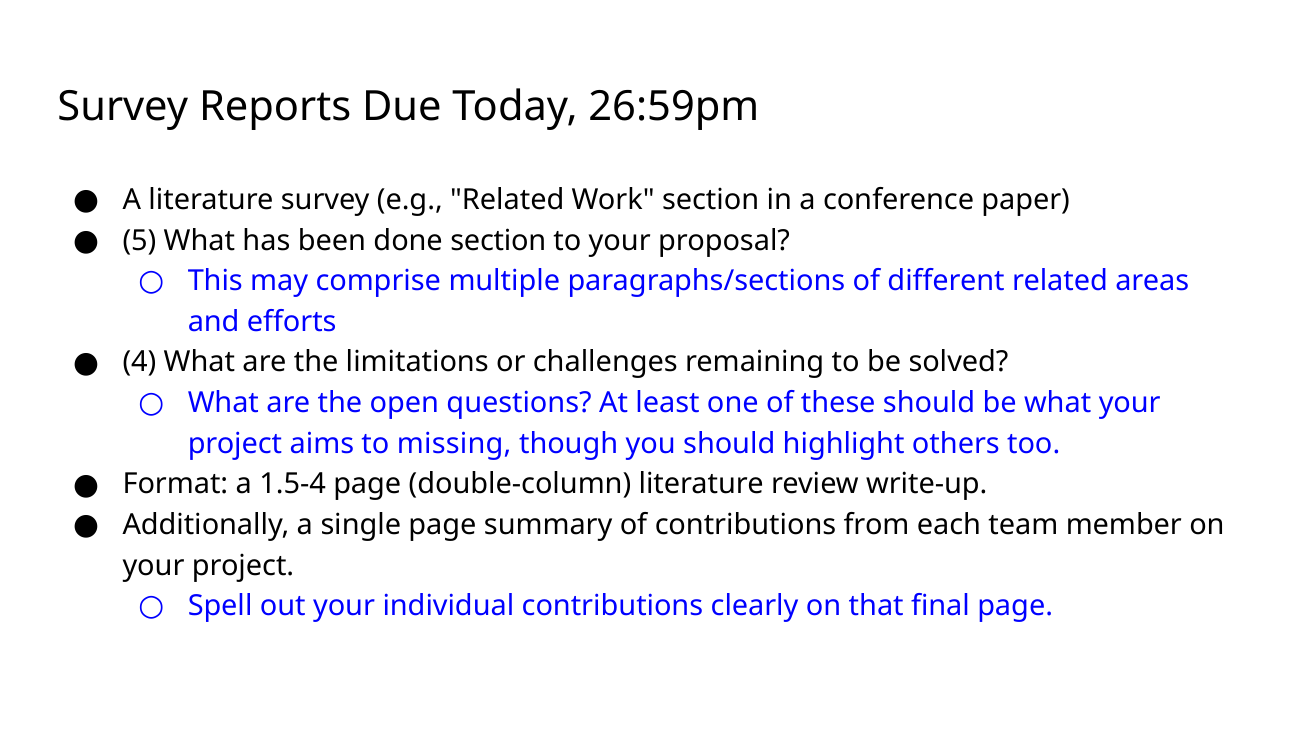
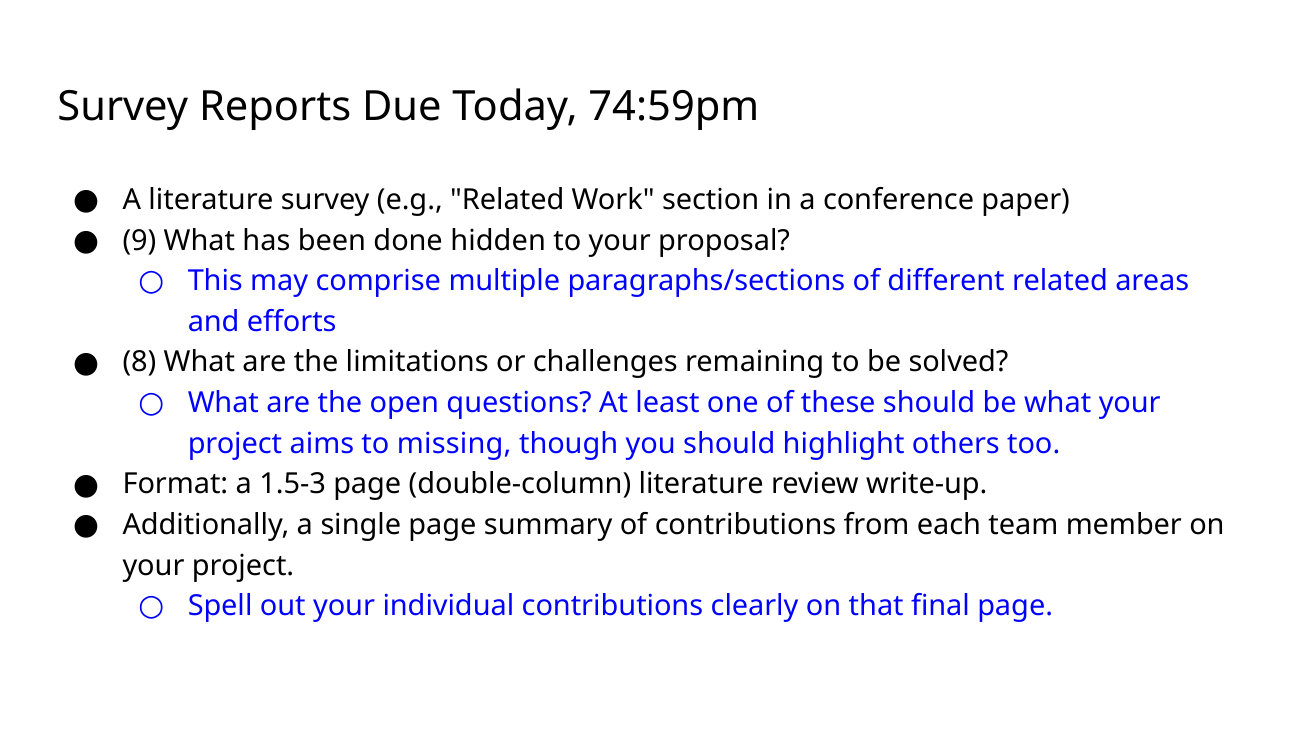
26:59pm: 26:59pm -> 74:59pm (674, 107)
5: 5 -> 9 (139, 240)
done section: section -> hidden (498, 240)
4: 4 -> 8 (139, 362)
1.5-4: 1.5-4 -> 1.5-3 (293, 484)
